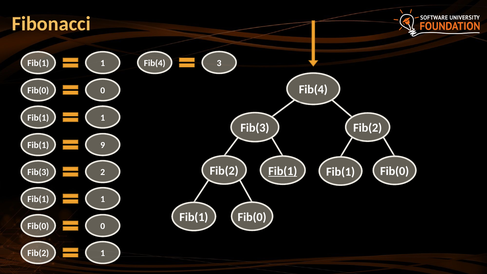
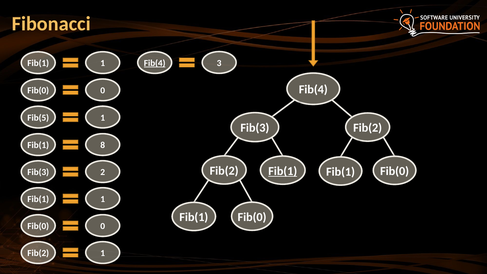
Fib(4 underline: none -> present (155, 63)
Fib(1: Fib(1 -> Fib(5 (38, 118)
9: 9 -> 8 (103, 145)
